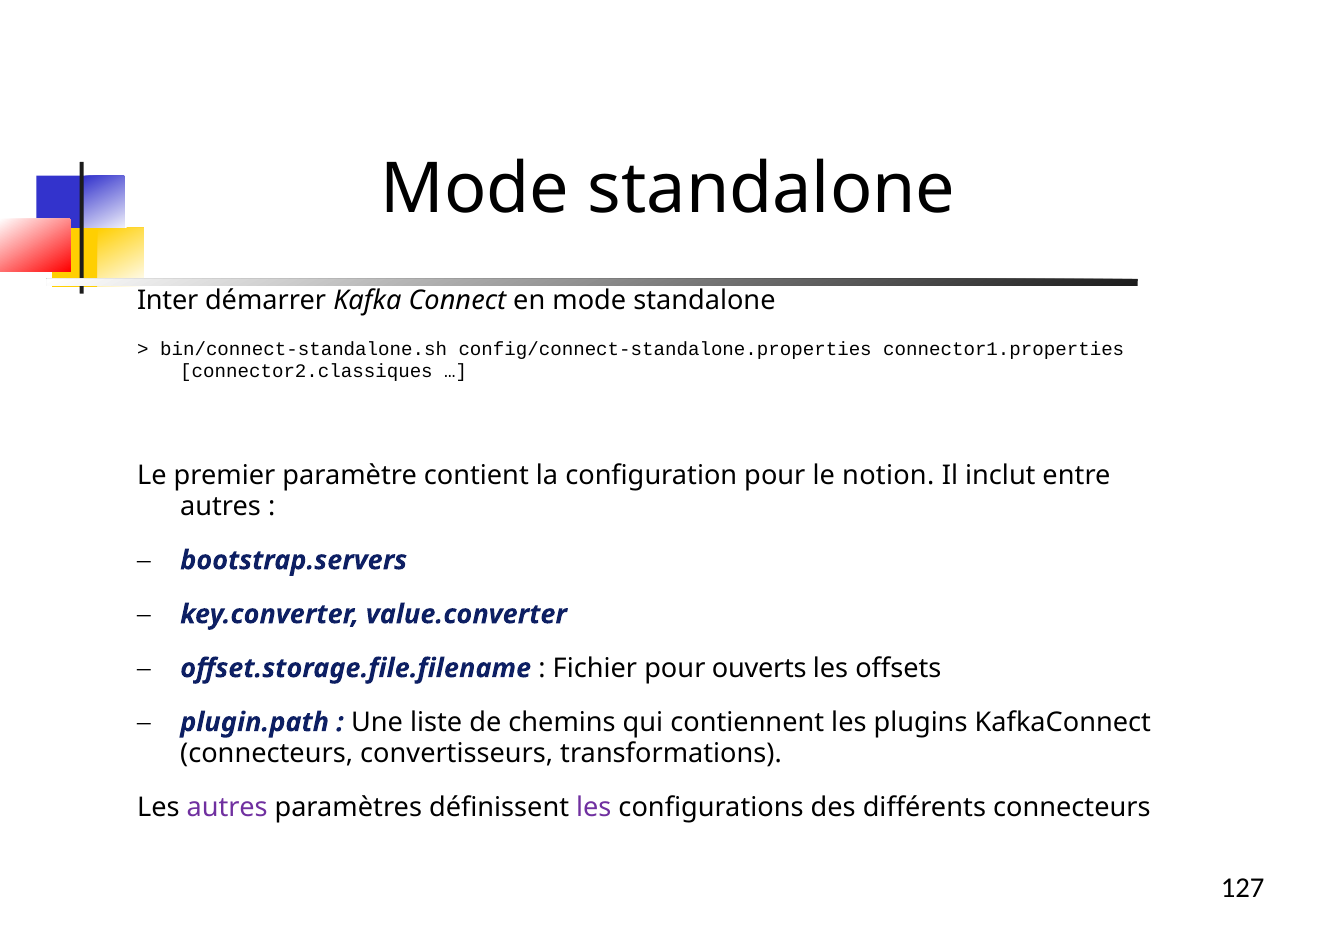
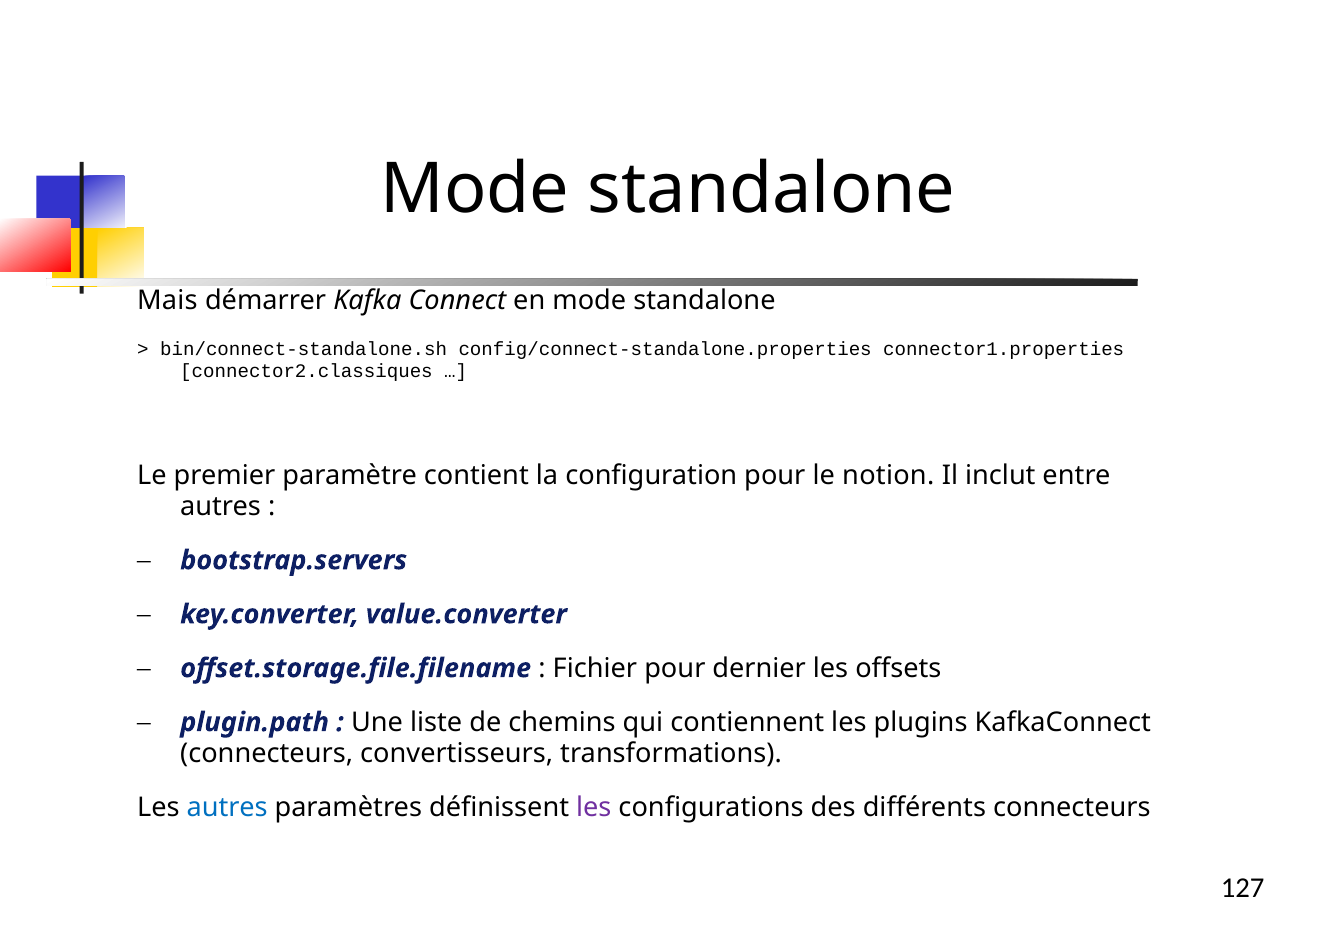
Inter: Inter -> Mais (167, 300)
ouverts: ouverts -> dernier (759, 668)
autres colour: purple -> blue (227, 807)
